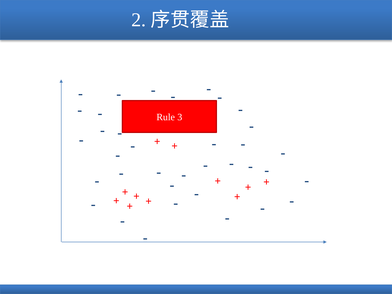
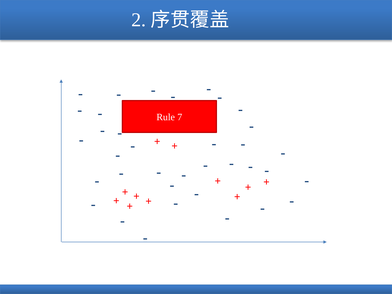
3: 3 -> 7 (180, 117)
